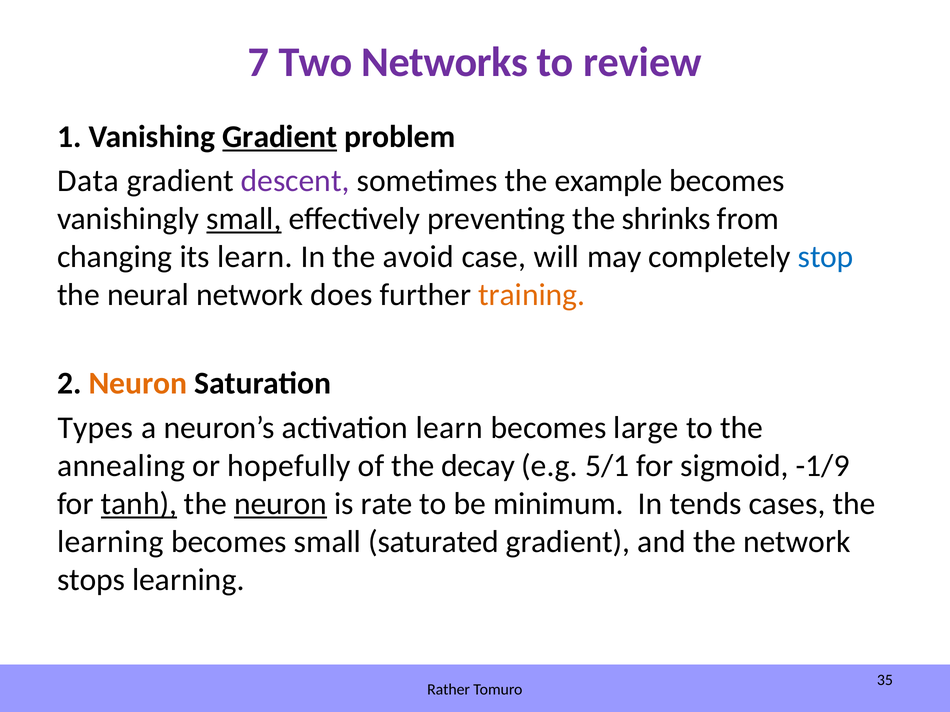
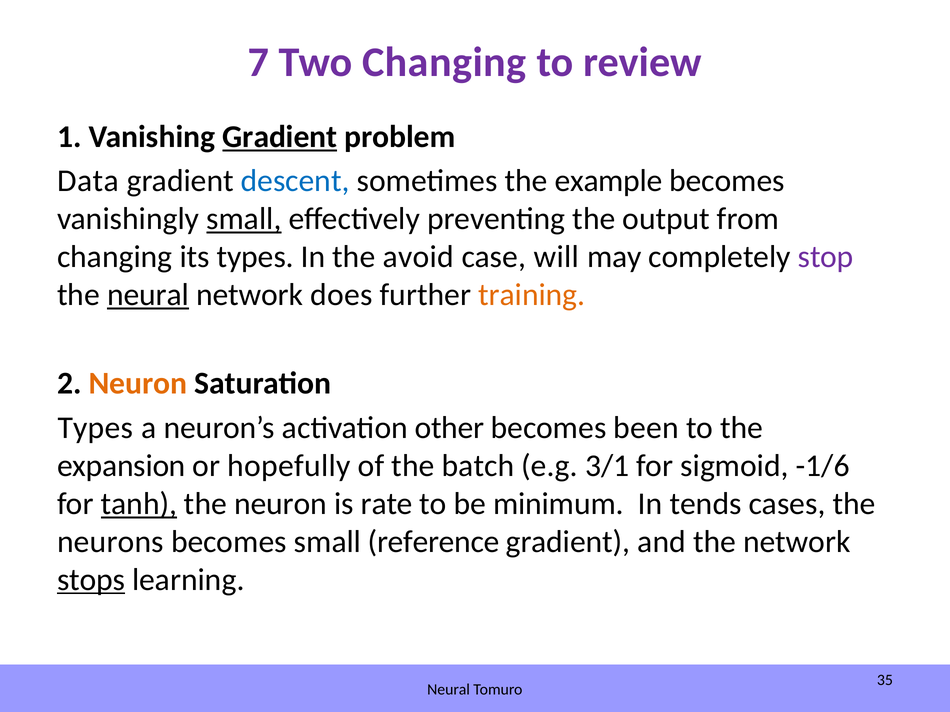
Two Networks: Networks -> Changing (444, 62)
descent colour: purple -> blue (295, 181)
shrinks: shrinks -> output (666, 219)
its learn: learn -> types (255, 257)
stop colour: blue -> purple (826, 257)
neural underline: none -> present (148, 295)
activation learn: learn -> other (449, 428)
large: large -> been (646, 428)
annealing: annealing -> expansion (121, 466)
decay: decay -> batch (478, 466)
5/1: 5/1 -> 3/1 (607, 466)
-1/9: -1/9 -> -1/6 (823, 466)
neuron underline: present -> none (281, 504)
learning: learning -> neurons (110, 542)
saturated: saturated -> reference (434, 542)
stops underline: none -> present (91, 580)
Rather: Rather -> Neural (449, 690)
